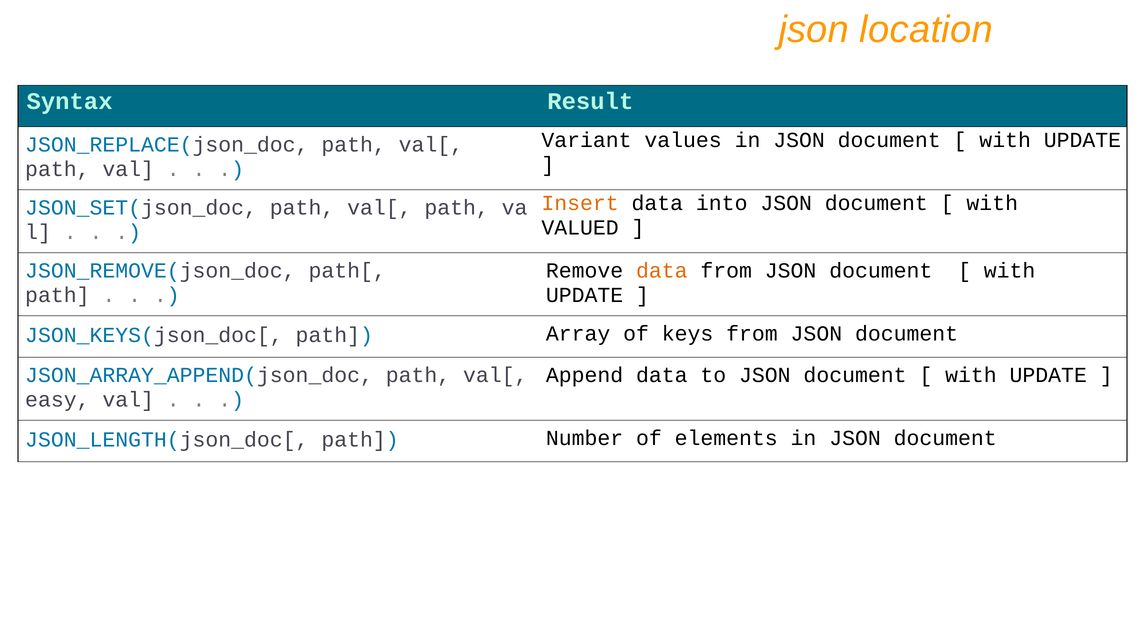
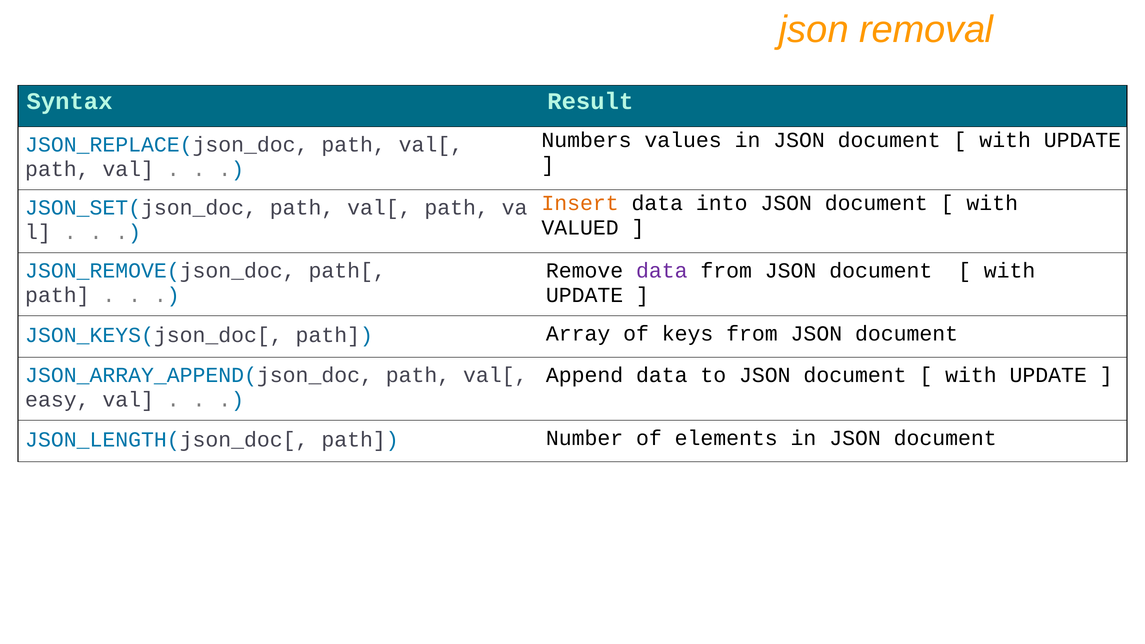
location: location -> removal (926, 30)
Variant: Variant -> Numbers (586, 140)
data colour: orange -> purple (662, 271)
